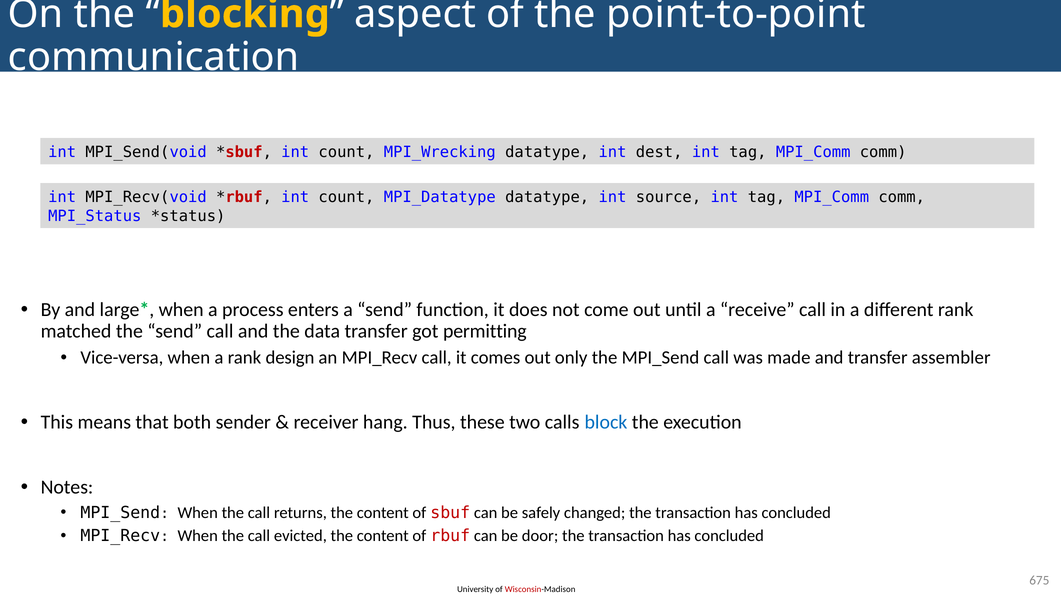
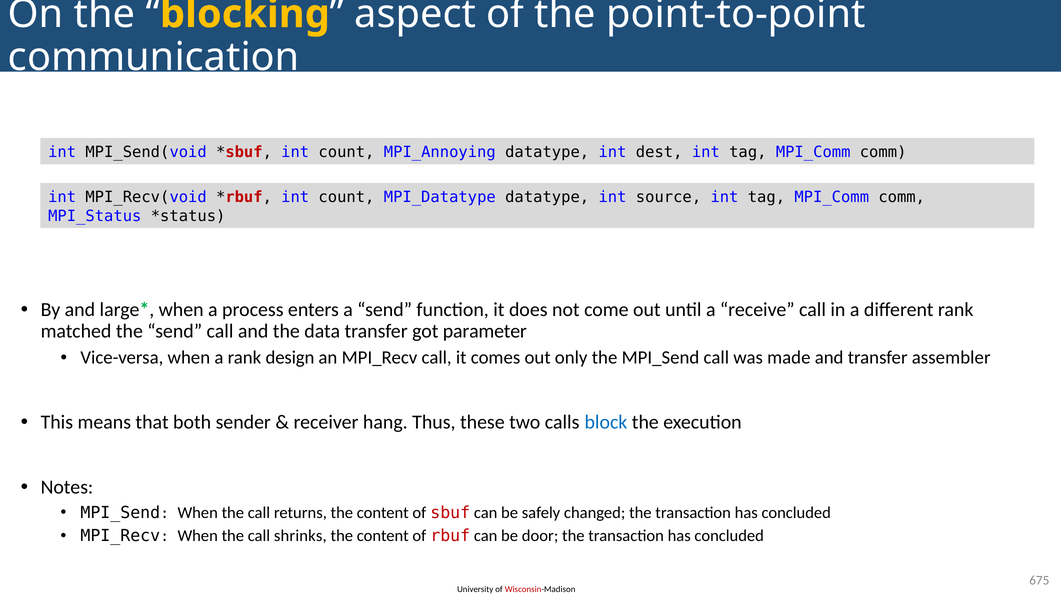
MPI_Wrecking: MPI_Wrecking -> MPI_Annoying (440, 152)
permitting: permitting -> parameter (485, 331)
evicted: evicted -> shrinks (300, 536)
